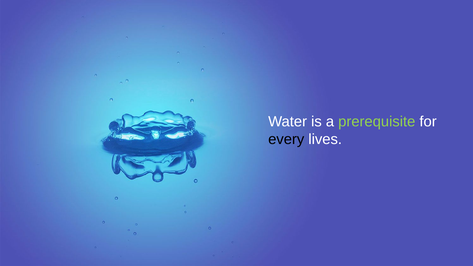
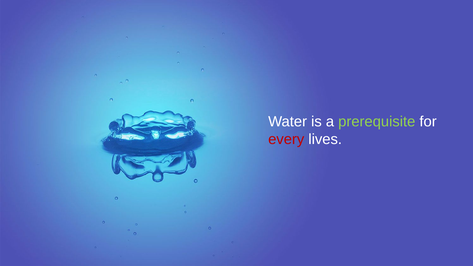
every colour: black -> red (286, 139)
